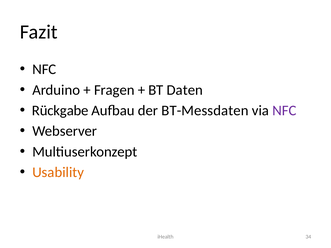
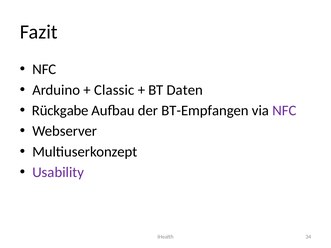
Fragen: Fragen -> Classic (114, 90)
BT-Messdaten: BT-Messdaten -> BT-Empfangen (205, 111)
Usability colour: orange -> purple (58, 172)
